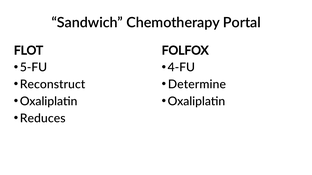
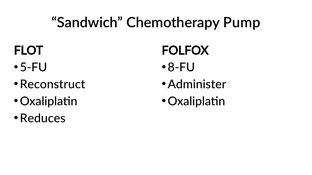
Portal: Portal -> Pump (242, 23)
4-FU: 4-FU -> 8-FU (181, 68)
Determine: Determine -> Administer (197, 85)
